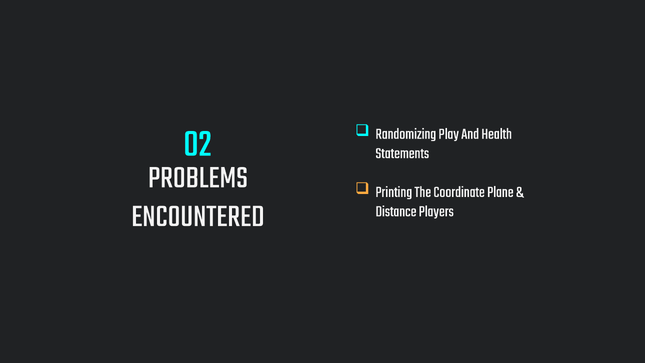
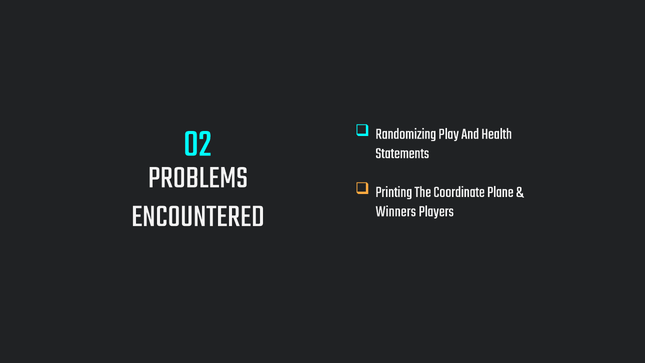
Distance: Distance -> Winners (396, 211)
